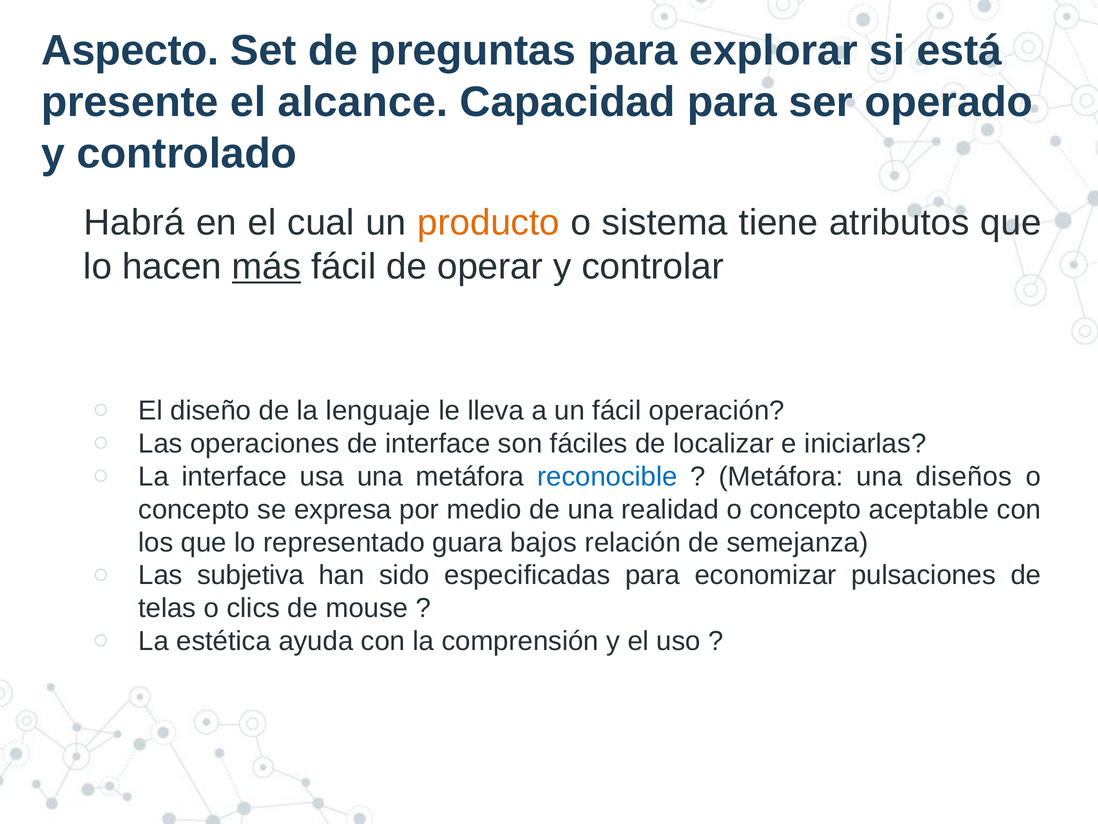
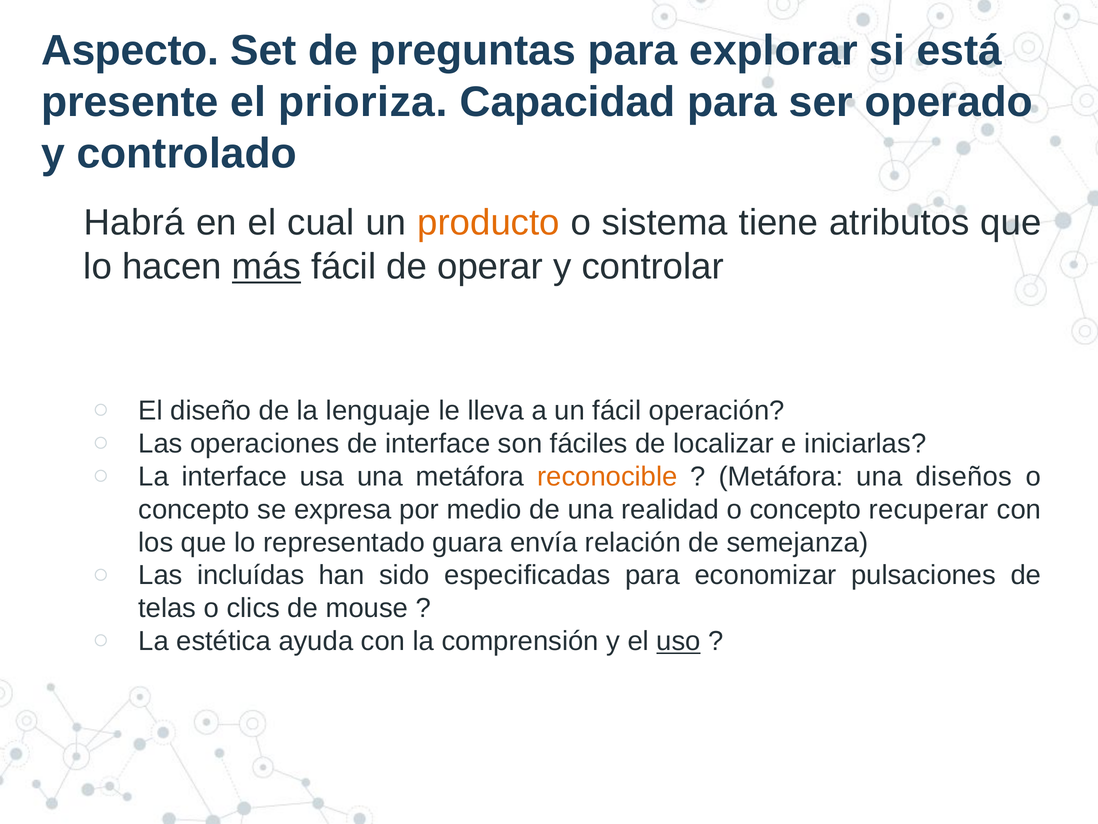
alcance: alcance -> prioriza (363, 102)
reconocible colour: blue -> orange (607, 476)
aceptable: aceptable -> recuperar (929, 509)
bajos: bajos -> envía (544, 542)
subjetiva: subjetiva -> incluídas (251, 575)
uso underline: none -> present (679, 641)
